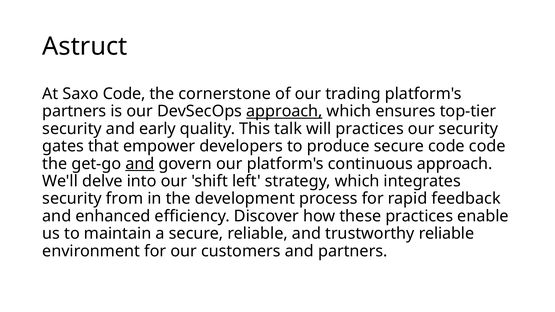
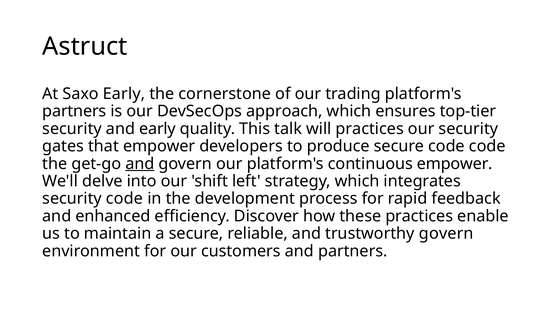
Saxo Code: Code -> Early (124, 94)
approach underline: present -> none (284, 111)
continuous approach: approach -> empower (455, 164)
security from: from -> code (125, 199)
trustworthy reliable: reliable -> govern (446, 234)
